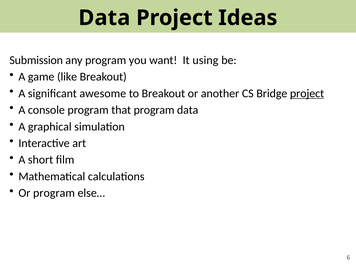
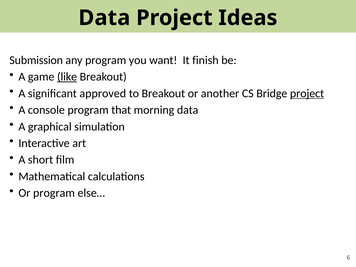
using: using -> finish (205, 60)
like underline: none -> present (67, 77)
awesome: awesome -> approved (103, 93)
that program: program -> morning (154, 110)
